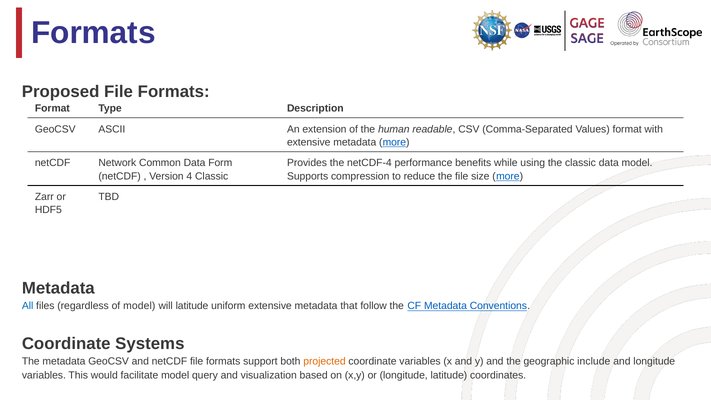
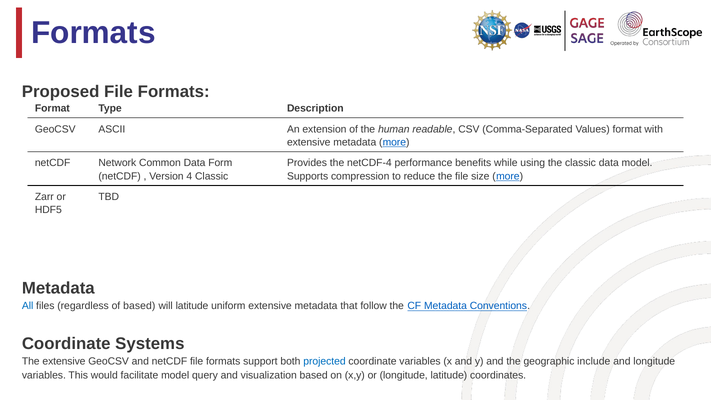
of model: model -> based (139, 306)
The metadata: metadata -> extensive (64, 361)
projected colour: orange -> blue (324, 361)
